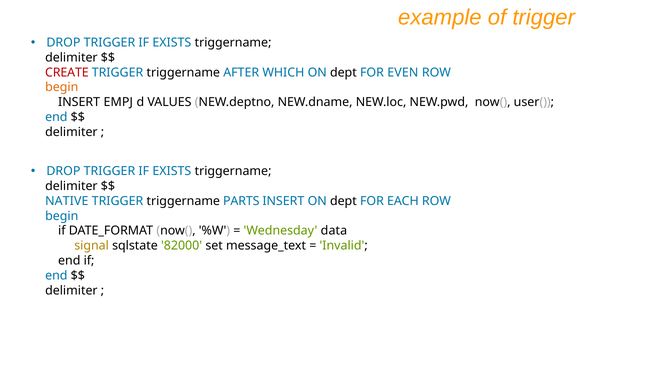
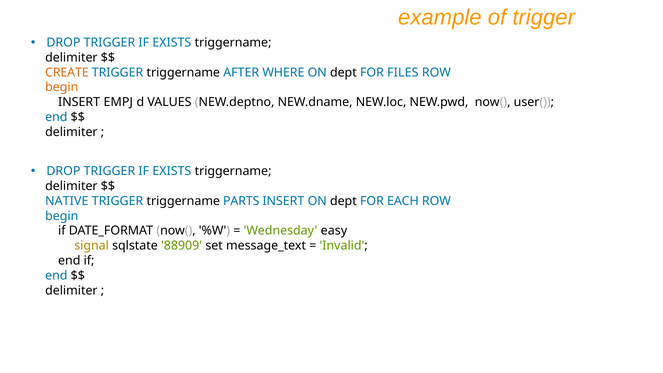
CREATE colour: red -> orange (67, 72)
WHICH: WHICH -> WHERE (283, 72)
EVEN: EVEN -> FILES (403, 72)
data: data -> easy (334, 231)
82000: 82000 -> 88909 (182, 246)
